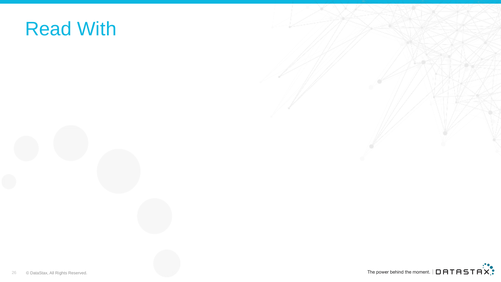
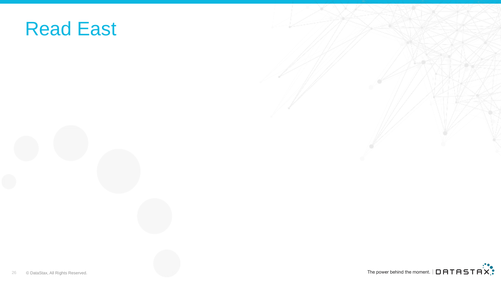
With: With -> East (97, 29)
